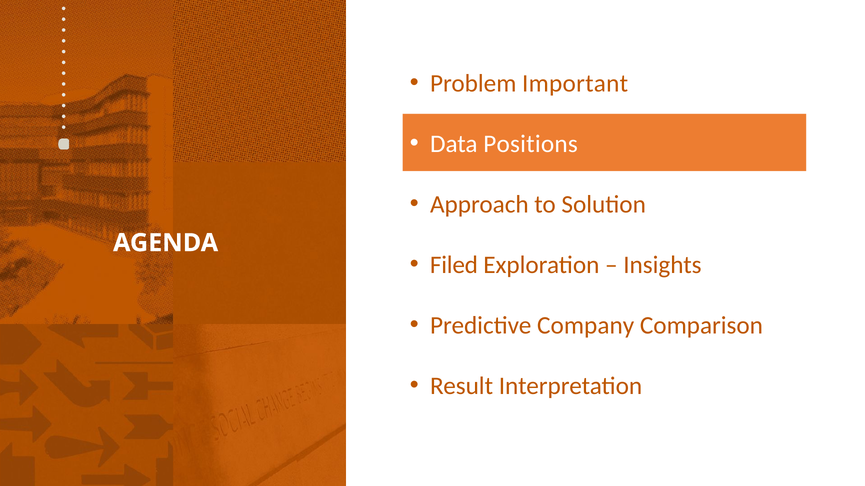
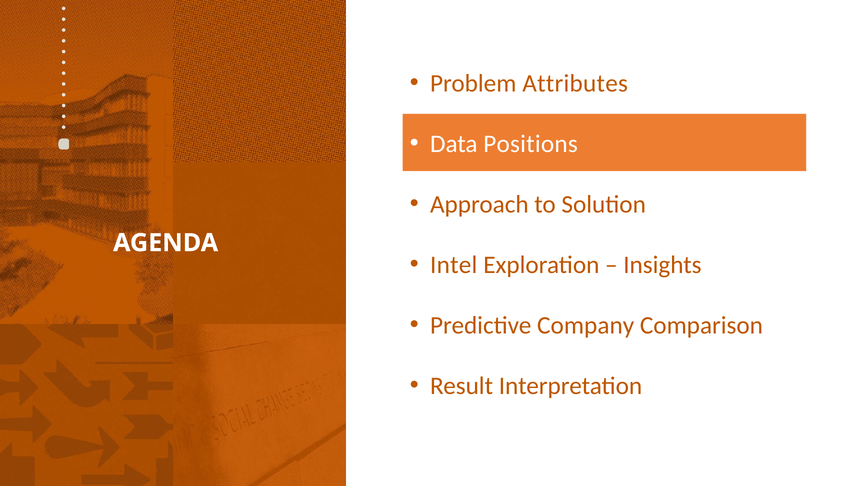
Important: Important -> Attributes (575, 83)
Filed: Filed -> Intel (454, 265)
